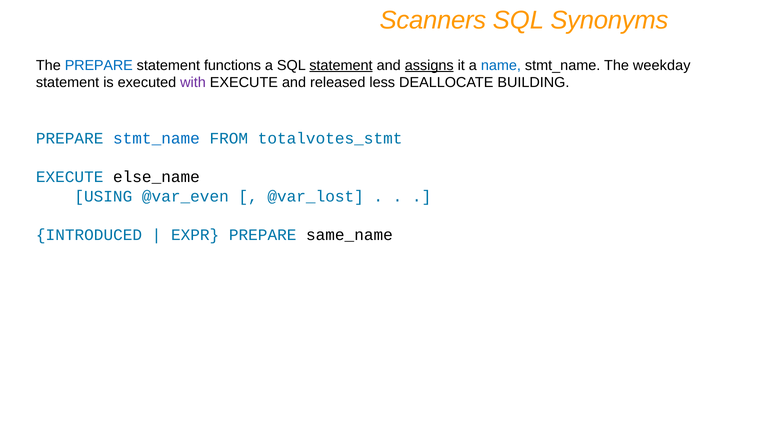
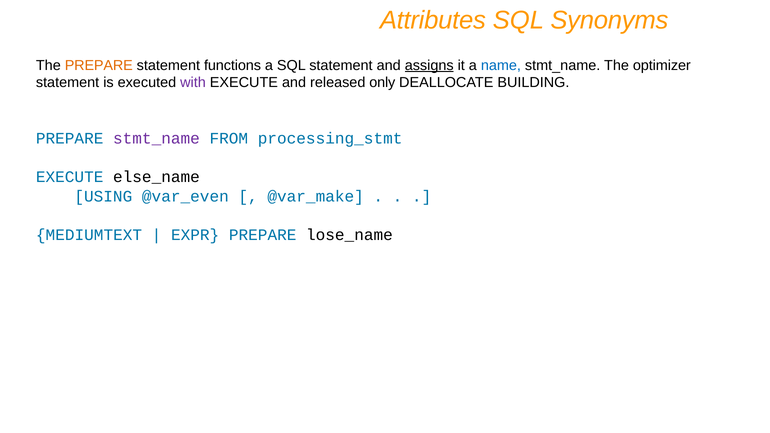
Scanners: Scanners -> Attributes (433, 20)
PREPARE colour: blue -> orange (99, 65)
statement underline: present -> none (341, 65)
weekday: weekday -> optimizer (662, 65)
less: less -> only (382, 83)
stmt_name colour: blue -> purple (156, 139)
totalvotes_stmt: totalvotes_stmt -> processing_stmt (330, 139)
@var_lost: @var_lost -> @var_make (316, 196)
INTRODUCED: INTRODUCED -> MEDIUMTEXT (89, 235)
same_name: same_name -> lose_name (349, 235)
